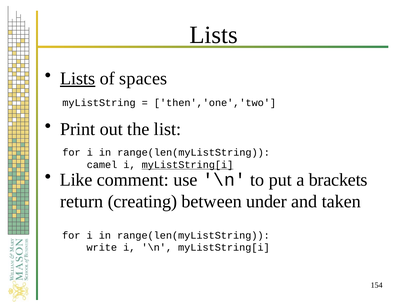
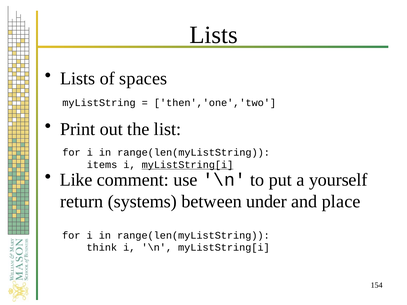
Lists underline: present -> none (78, 79)
camel: camel -> items (102, 165)
brackets: brackets -> yourself (338, 180)
creating: creating -> systems (142, 202)
taken: taken -> place (341, 202)
write: write -> think (102, 248)
